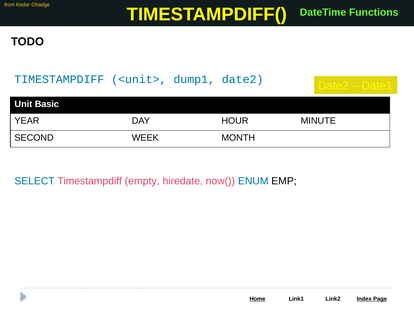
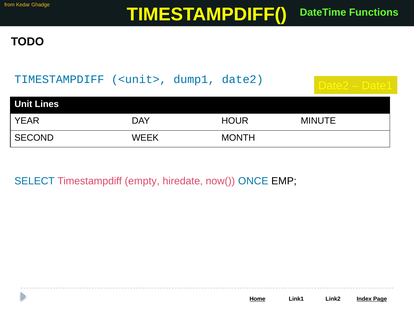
Basic: Basic -> Lines (47, 104)
ENUM: ENUM -> ONCE (253, 181)
